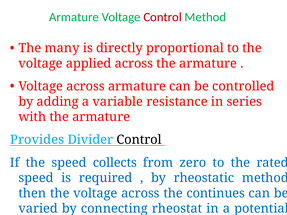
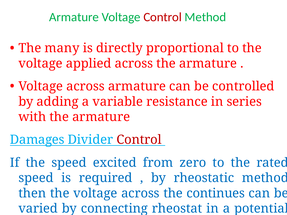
Provides: Provides -> Damages (37, 140)
Control colour: black -> red (139, 140)
collects: collects -> excited (115, 163)
